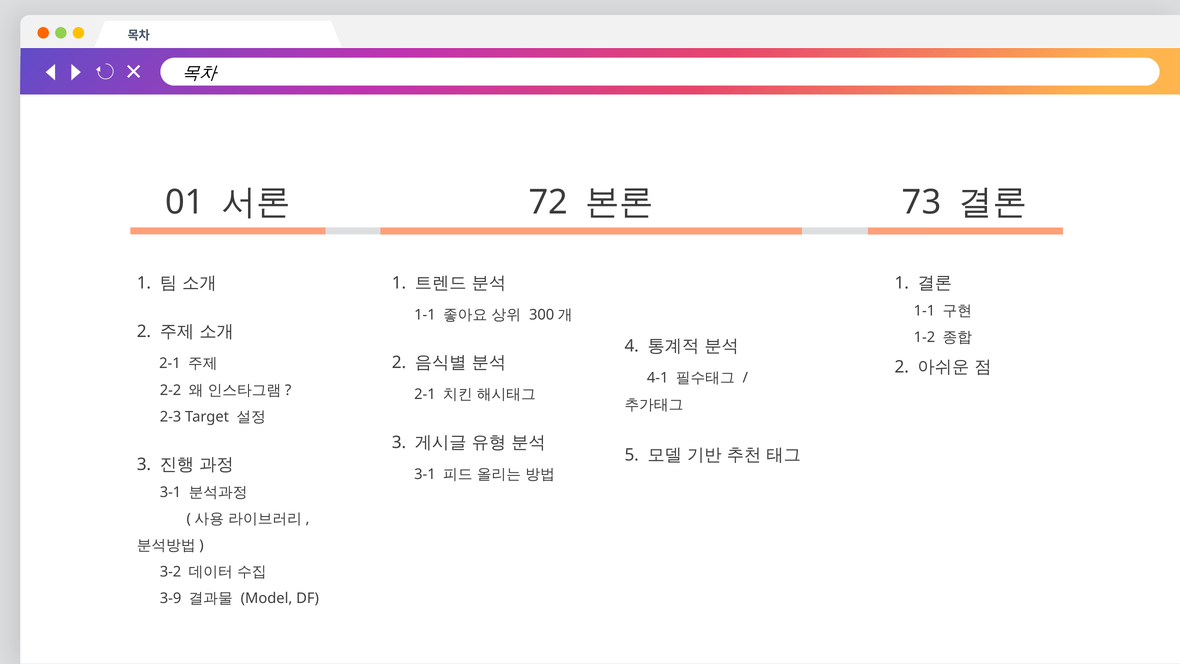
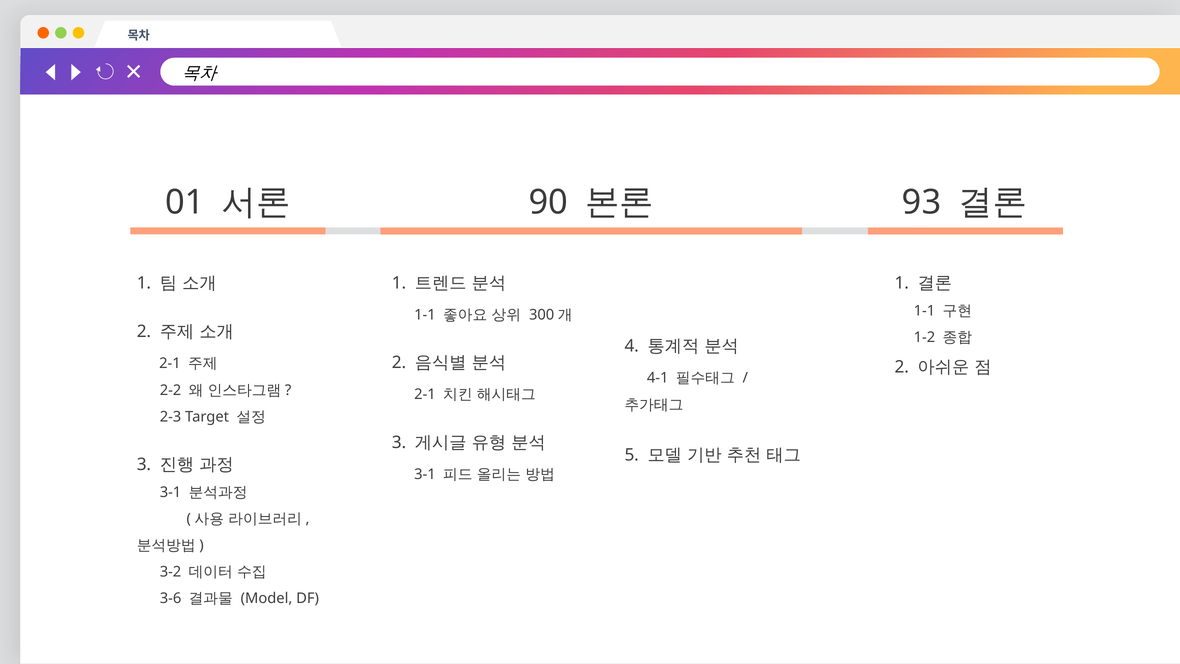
72: 72 -> 90 (548, 202)
73: 73 -> 93 (922, 202)
3-9: 3-9 -> 3-6 (171, 598)
